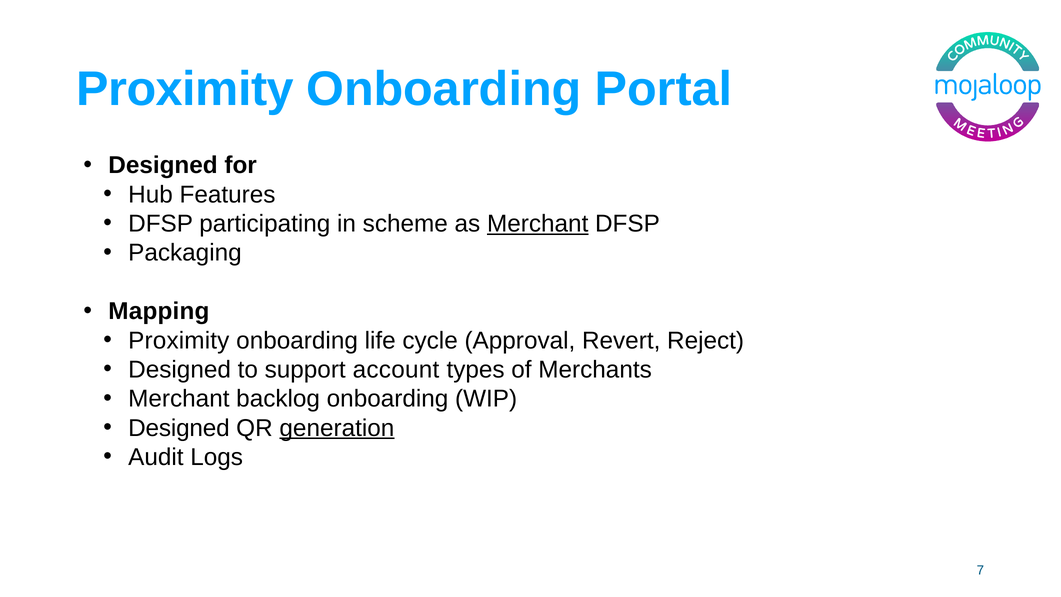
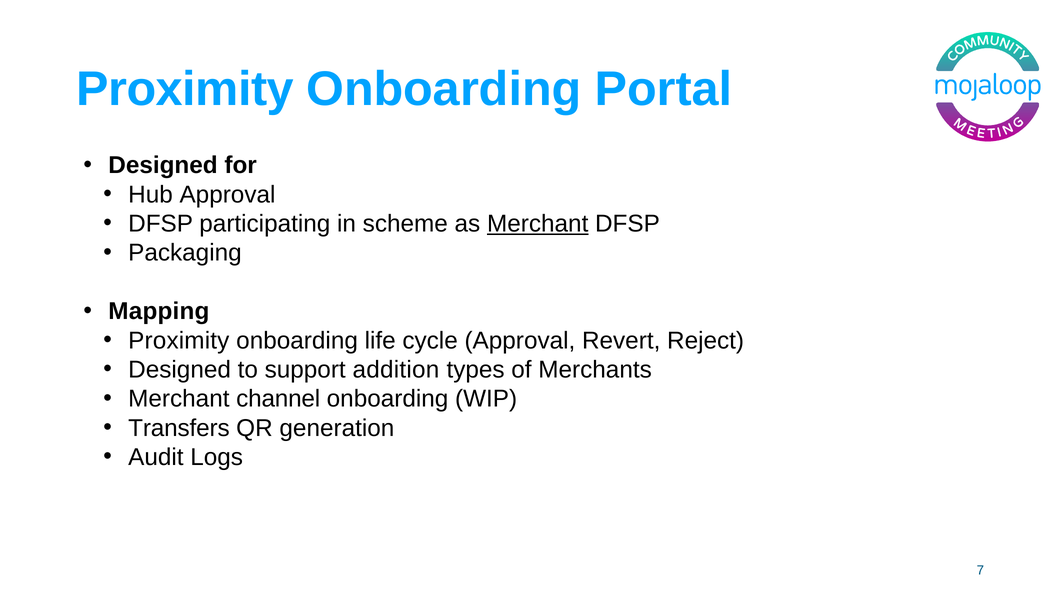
Hub Features: Features -> Approval (228, 195)
account: account -> addition (396, 369)
backlog: backlog -> channel (278, 399)
Designed: Designed -> Transfers (179, 428)
generation underline: present -> none (337, 428)
